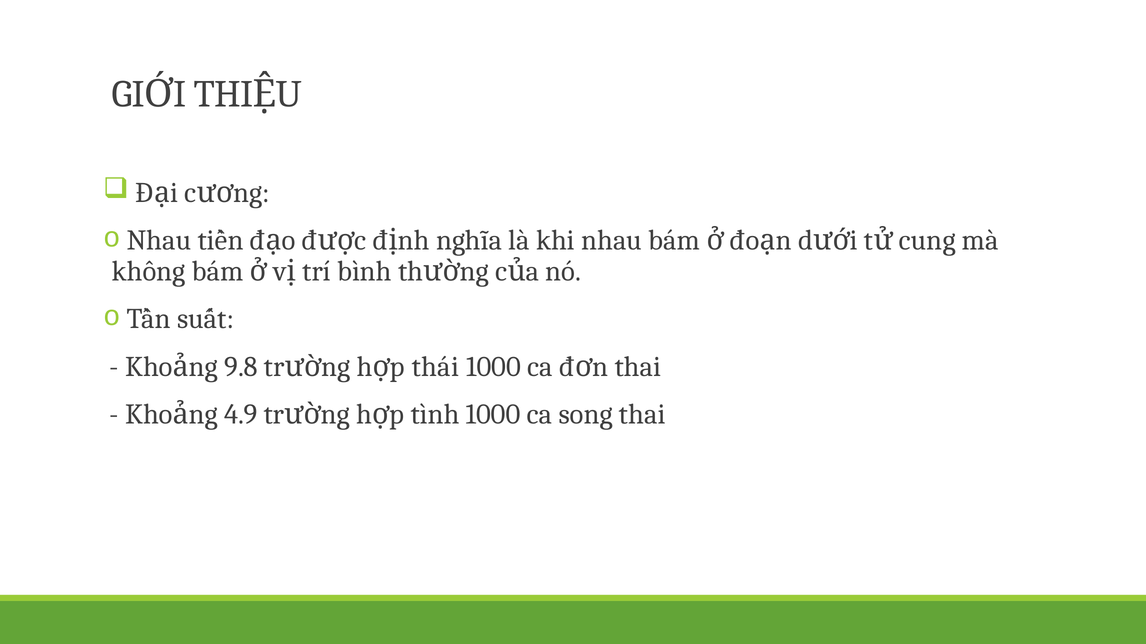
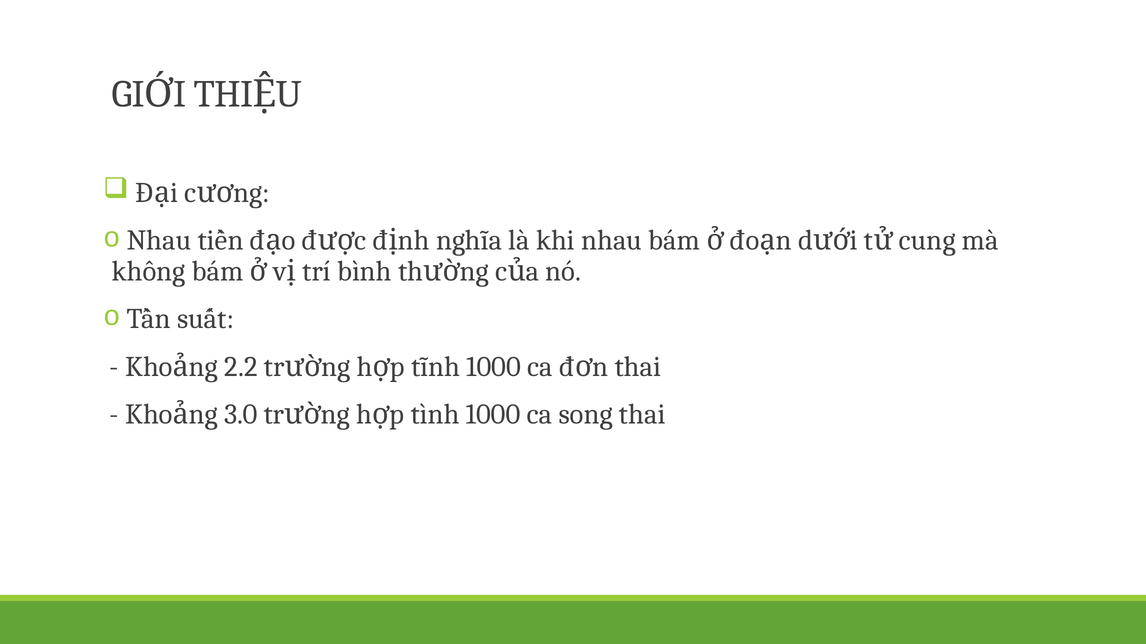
9.8: 9.8 -> 2.2 (241, 367)
thái: thái -> tĩnh (436, 367)
4.9: 4.9 -> 3.0 (241, 415)
